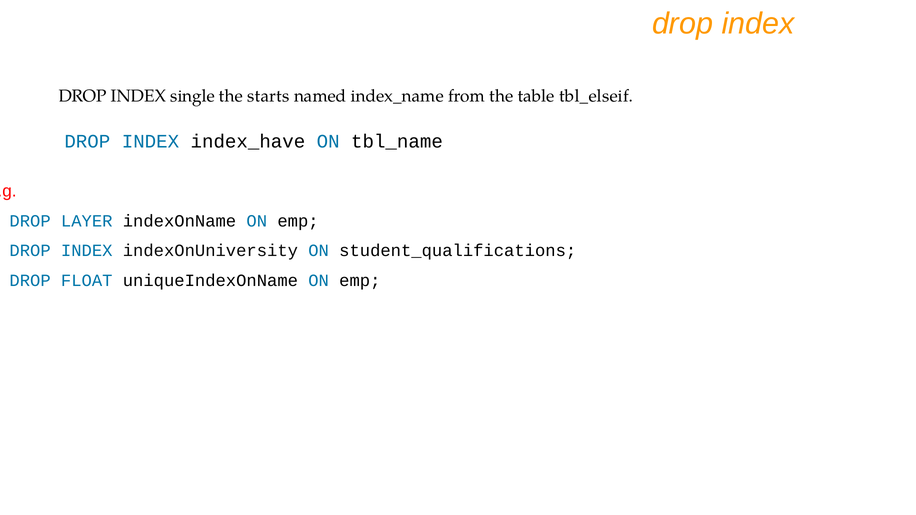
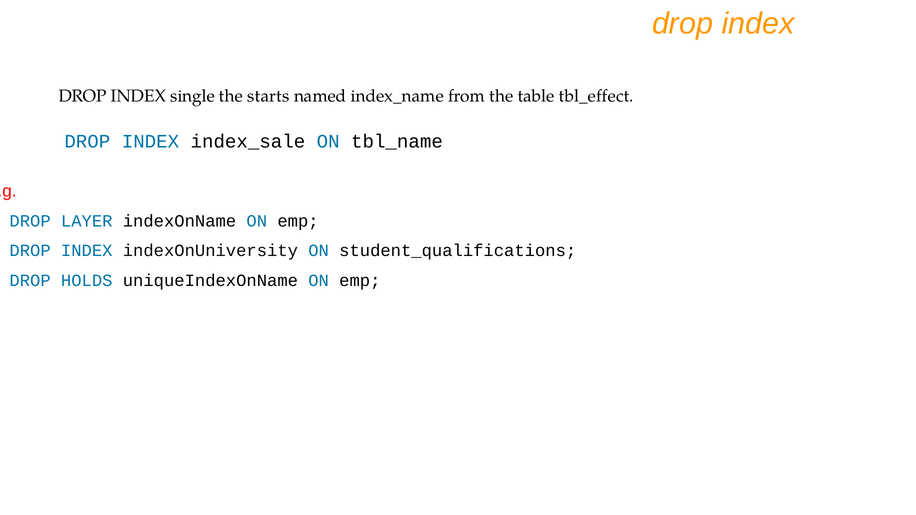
tbl_elseif: tbl_elseif -> tbl_effect (596, 96)
index_have: index_have -> index_sale (248, 142)
FLOAT: FLOAT -> HOLDS (87, 281)
